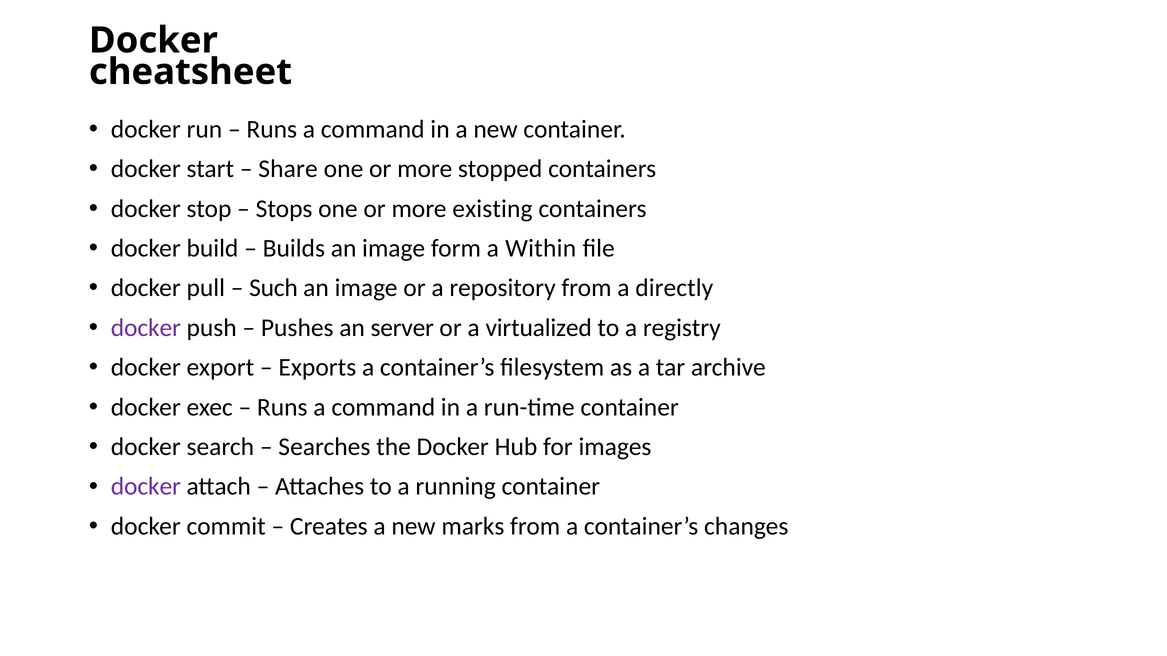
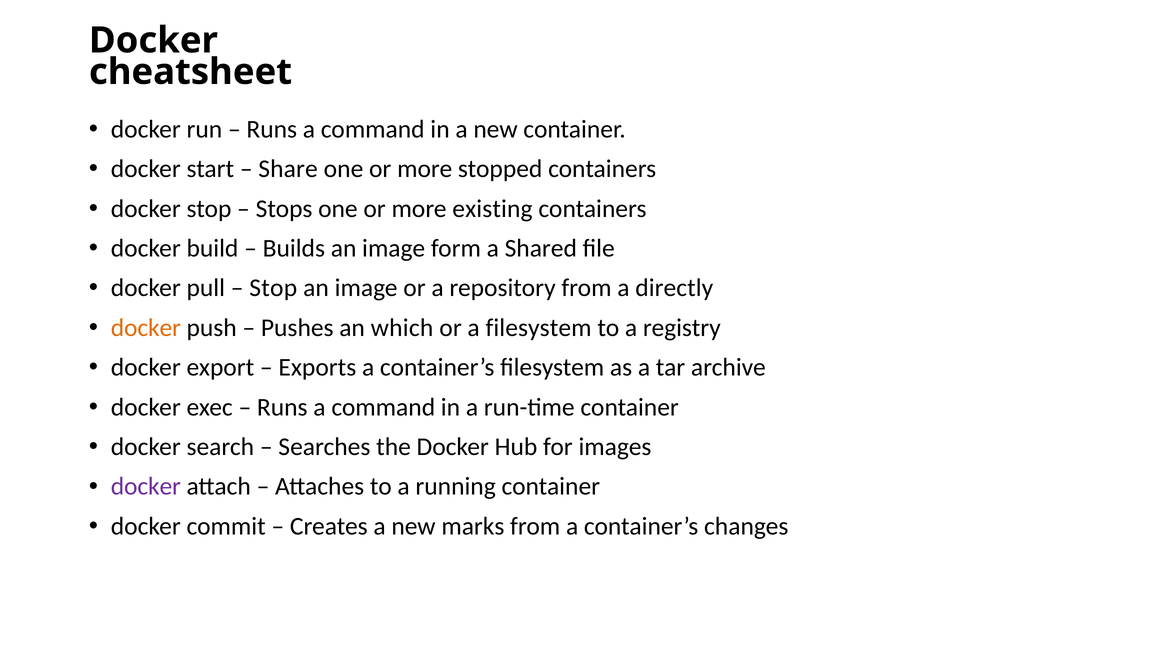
Within: Within -> Shared (541, 248)
Such: Such -> Stop (273, 288)
docker colour: purple -> orange (146, 328)
server: server -> which (402, 328)
a virtualized: virtualized -> filesystem (539, 328)
